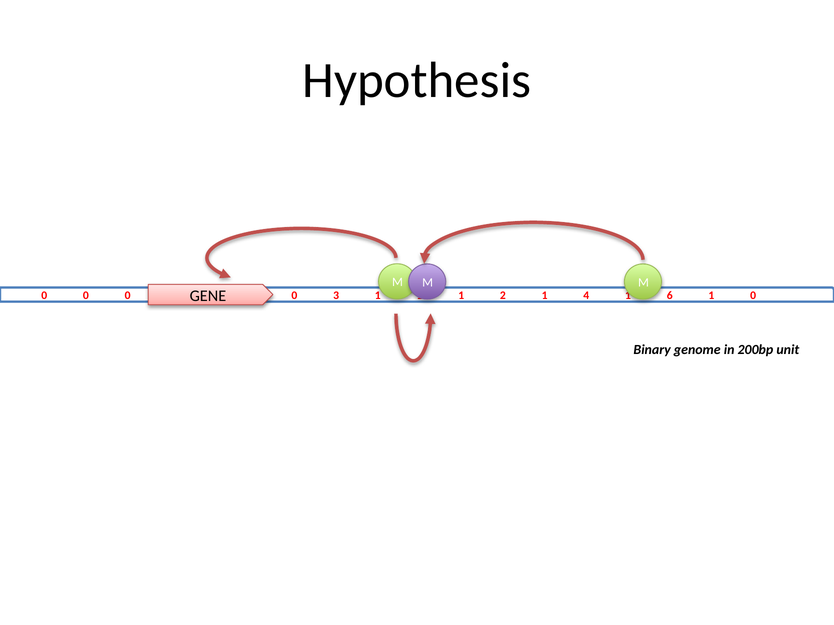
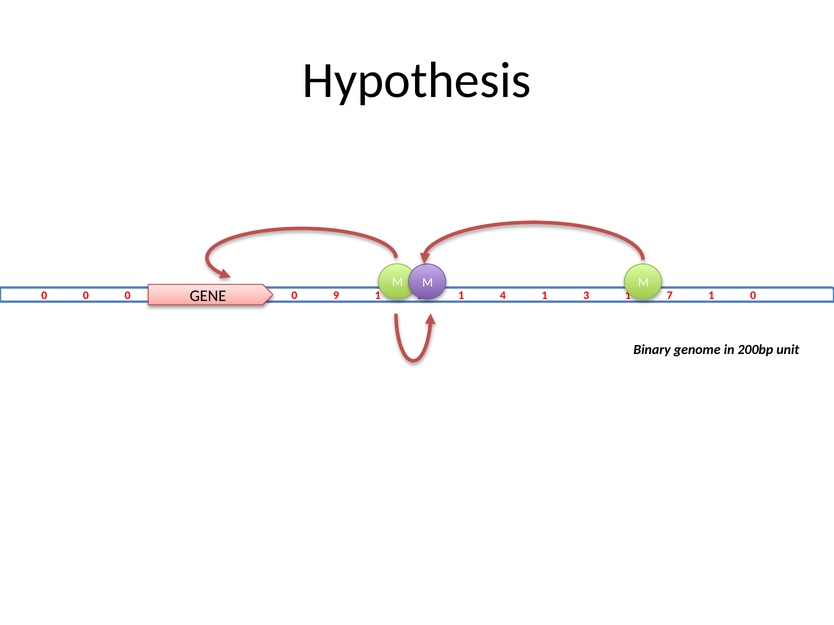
3: 3 -> 9 (336, 296)
2: 2 -> 4 (503, 296)
4: 4 -> 3 (586, 296)
6: 6 -> 7 (670, 296)
